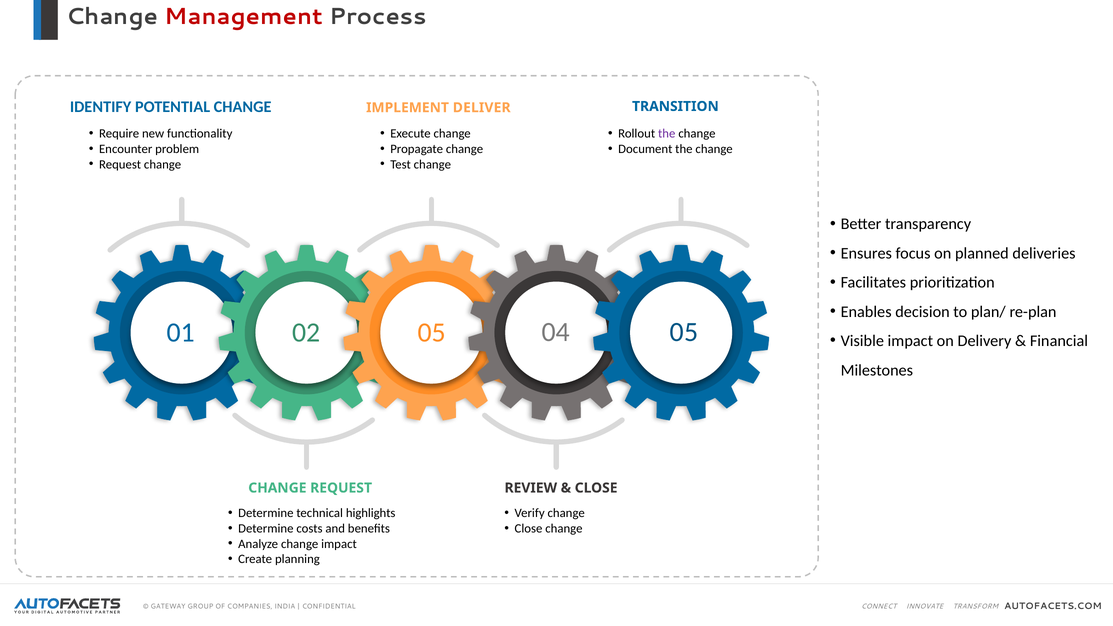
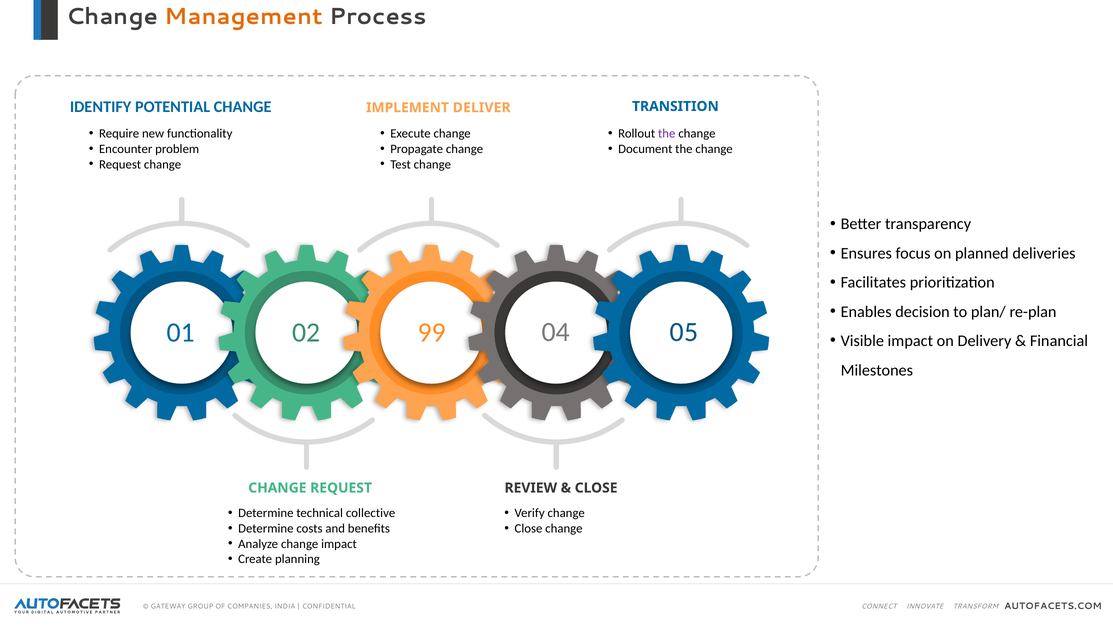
Management colour: red -> orange (244, 16)
02 05: 05 -> 99 (432, 333)
highlights: highlights -> collective (371, 513)
